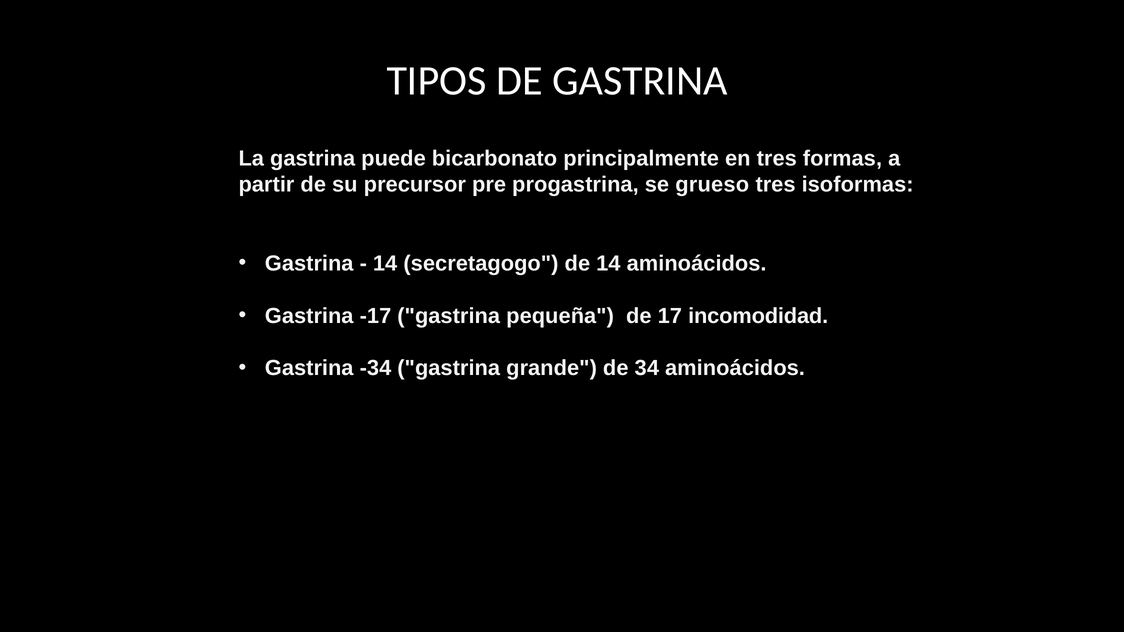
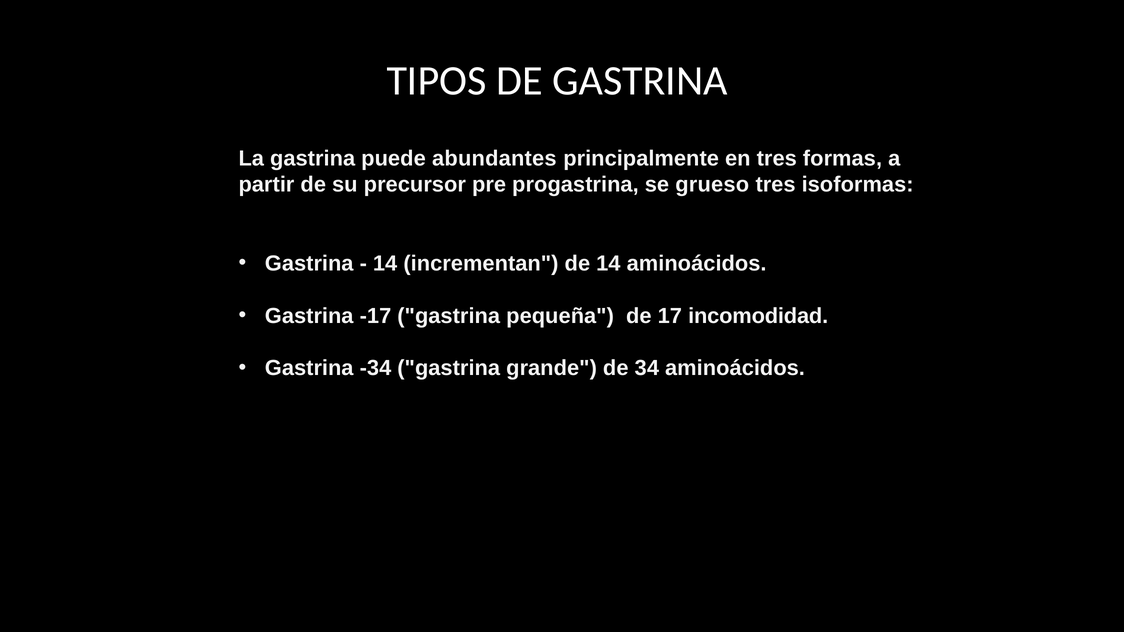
bicarbonato: bicarbonato -> abundantes (494, 159)
secretagogo: secretagogo -> incrementan (481, 263)
